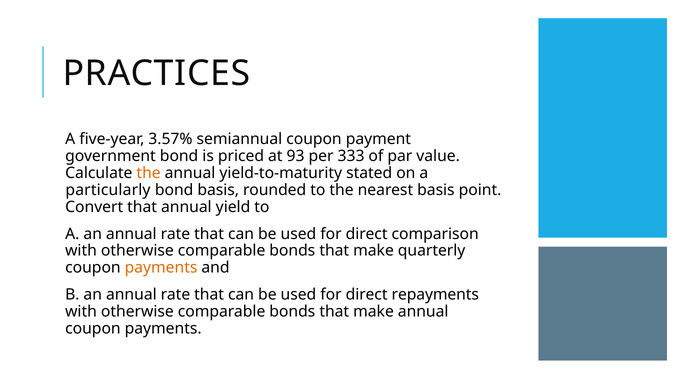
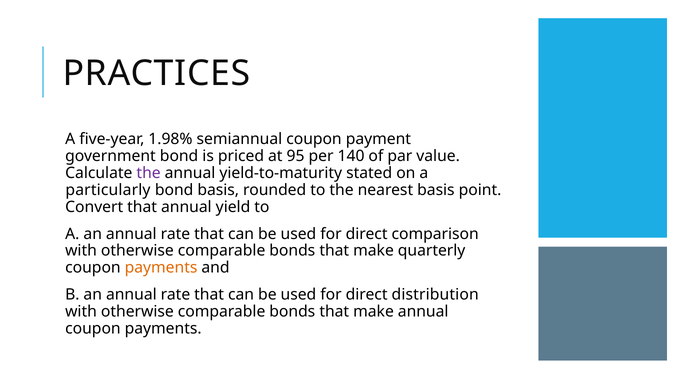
3.57%: 3.57% -> 1.98% (170, 139)
93: 93 -> 95 (296, 156)
333: 333 -> 140 (351, 156)
the colour: orange -> purple (149, 173)
repayments: repayments -> distribution (435, 295)
